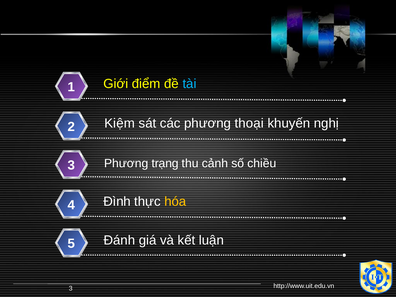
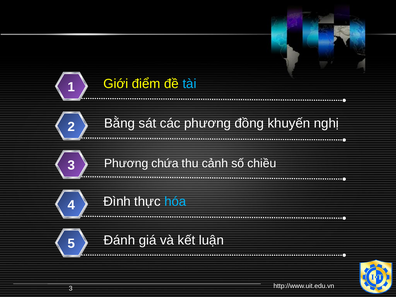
Kiệm: Kiệm -> Bằng (120, 123)
thoại: thoại -> đồng (249, 123)
trạng: trạng -> chứa (165, 163)
hóa colour: yellow -> light blue (175, 202)
